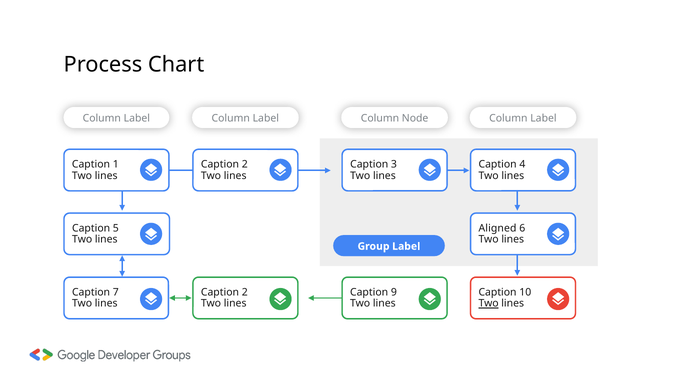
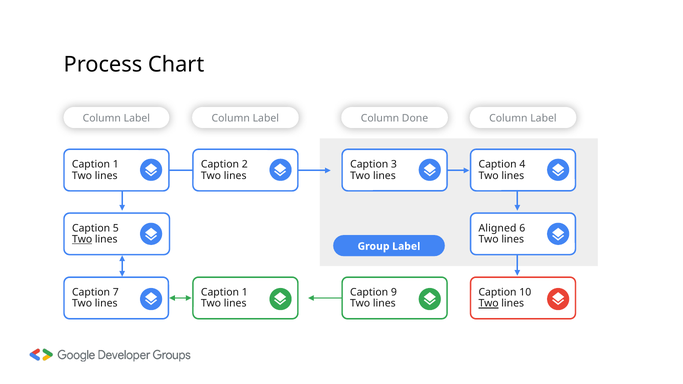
Node: Node -> Done (415, 118)
Two underline: none -> present (82, 240)
2: 2 -> 1 (245, 292)
